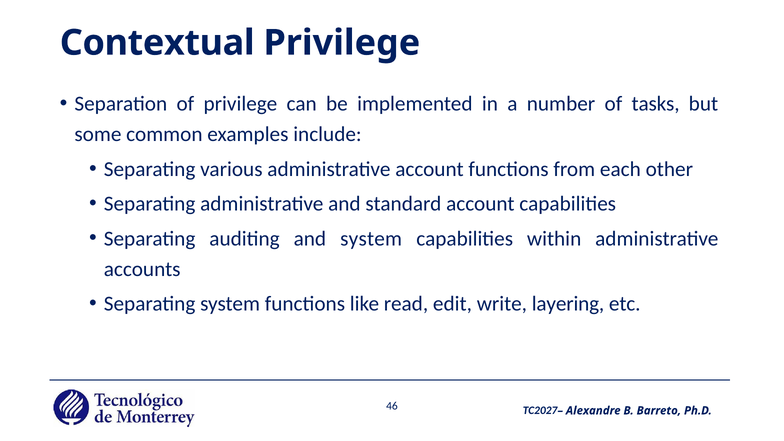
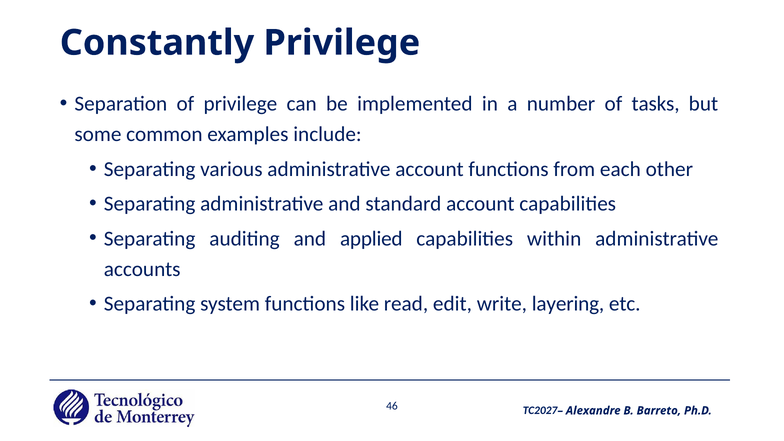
Contextual: Contextual -> Constantly (157, 43)
and system: system -> applied (371, 239)
